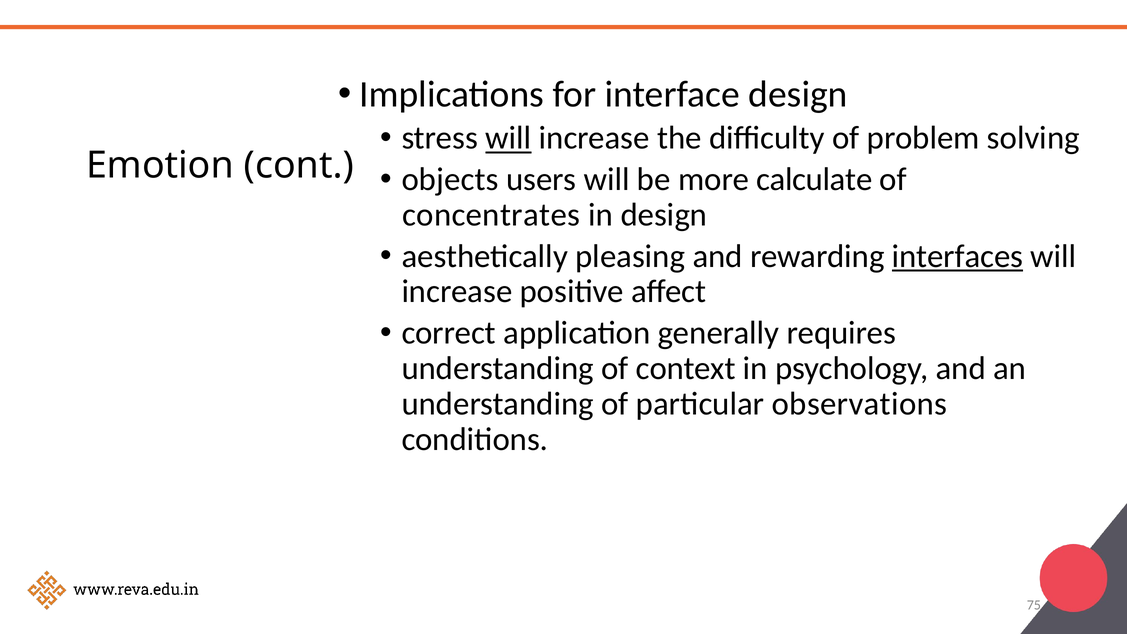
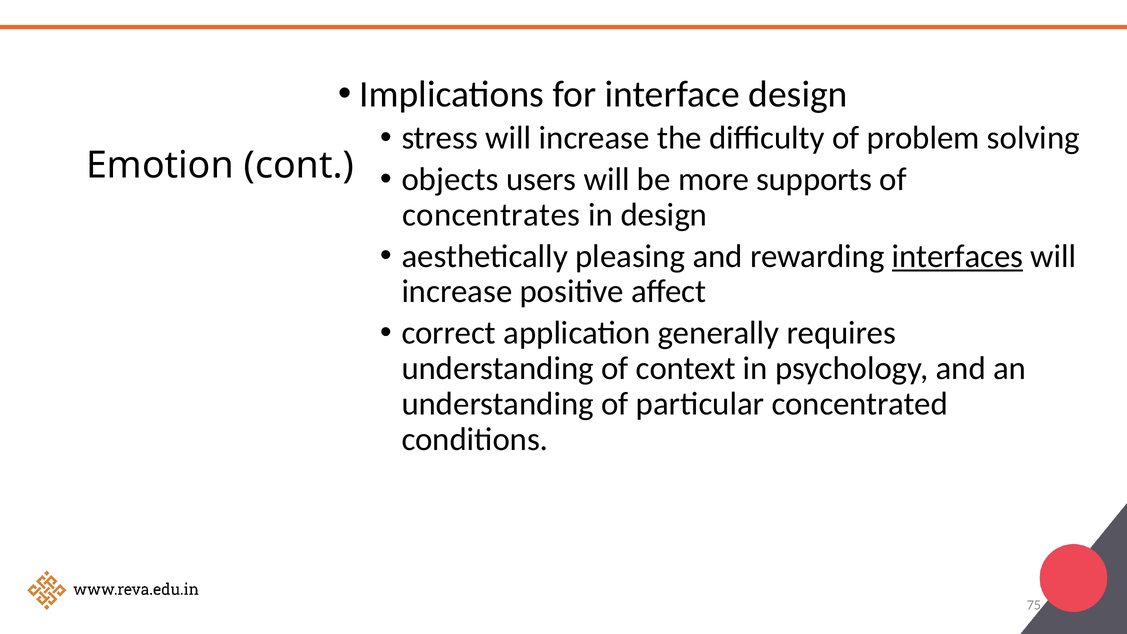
will underline: present -> none (508, 138)
calculate: calculate -> supports (814, 179)
observations: observations -> concentrated (860, 404)
